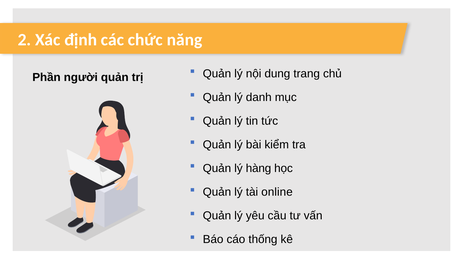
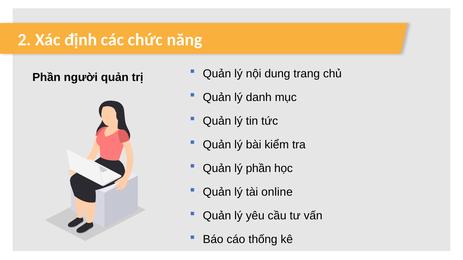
lý hàng: hàng -> phần (258, 169)
